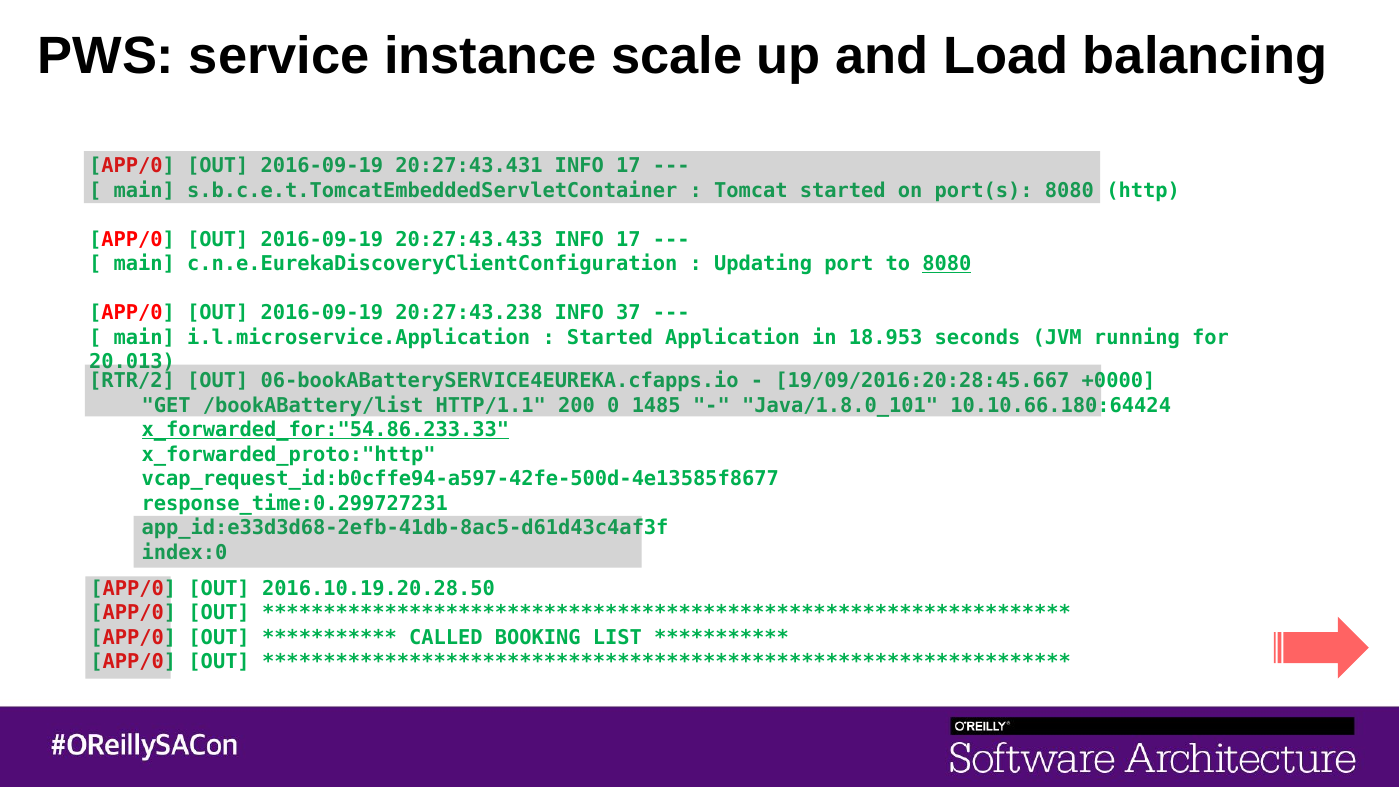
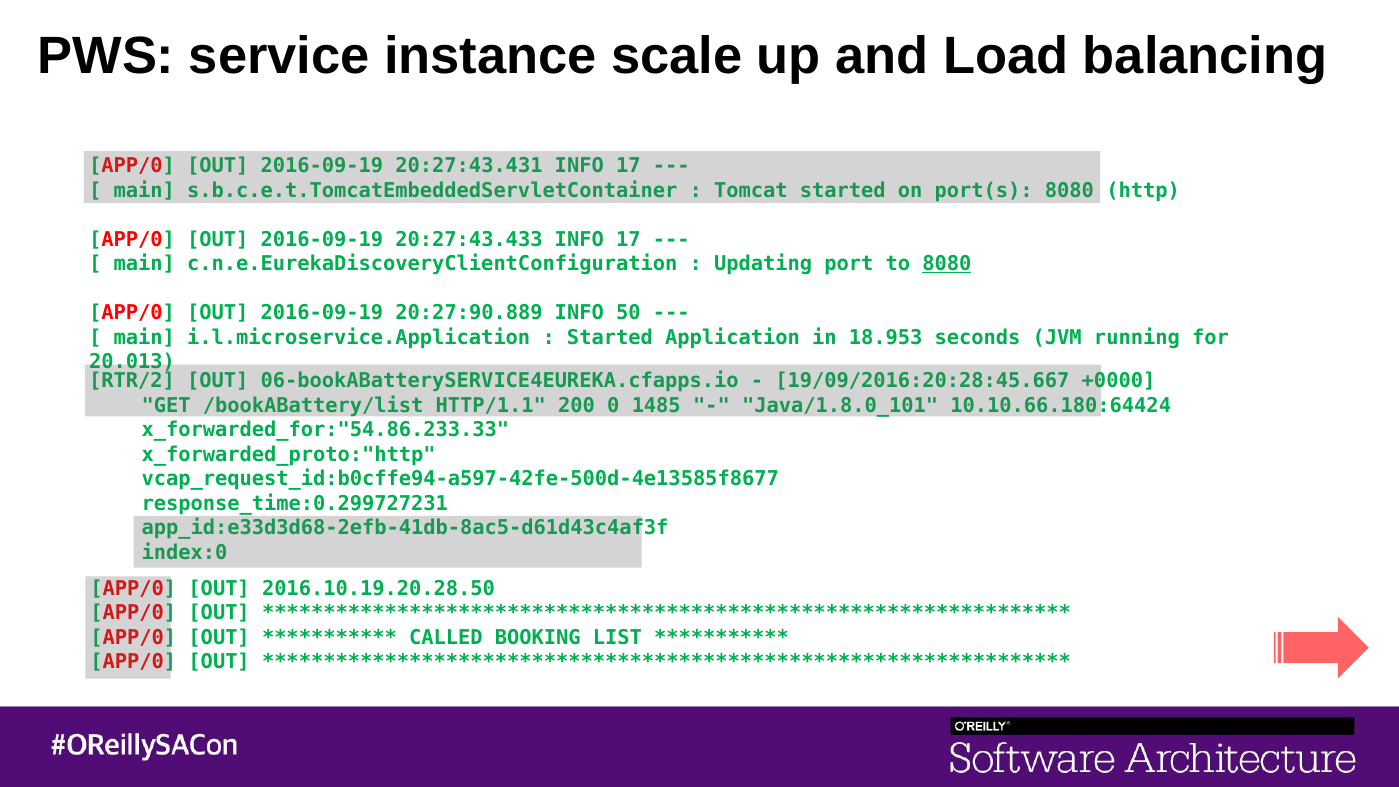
20:27:43.238: 20:27:43.238 -> 20:27:90.889 (469, 313)
37: 37 -> 50 (628, 313)
x_forwarded_for:"54.86.233.33 underline: present -> none (325, 430)
